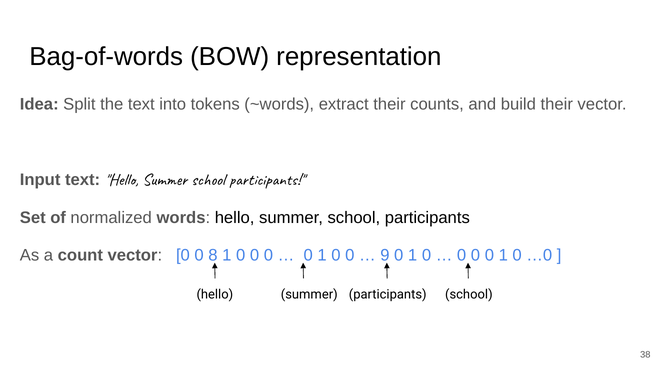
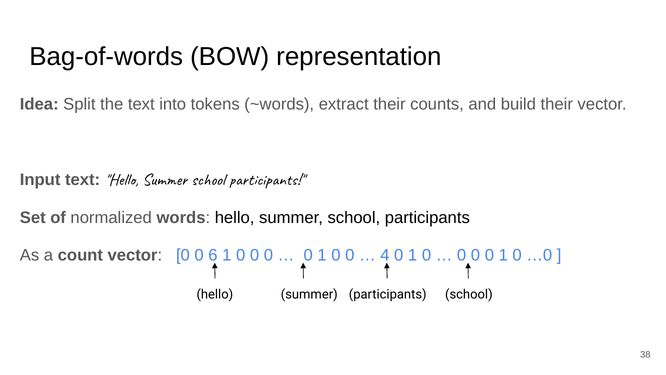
8: 8 -> 6 (213, 255)
9: 9 -> 4 (385, 255)
